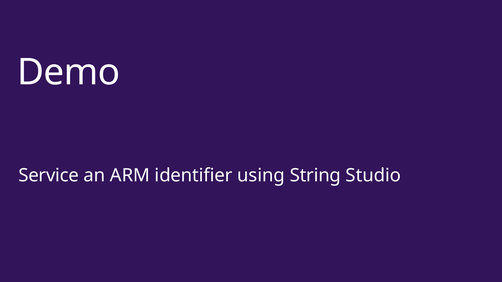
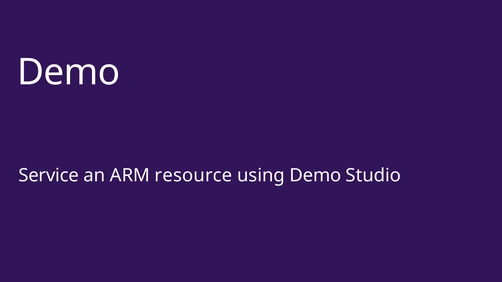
identifier: identifier -> resource (193, 176)
using String: String -> Demo (315, 176)
